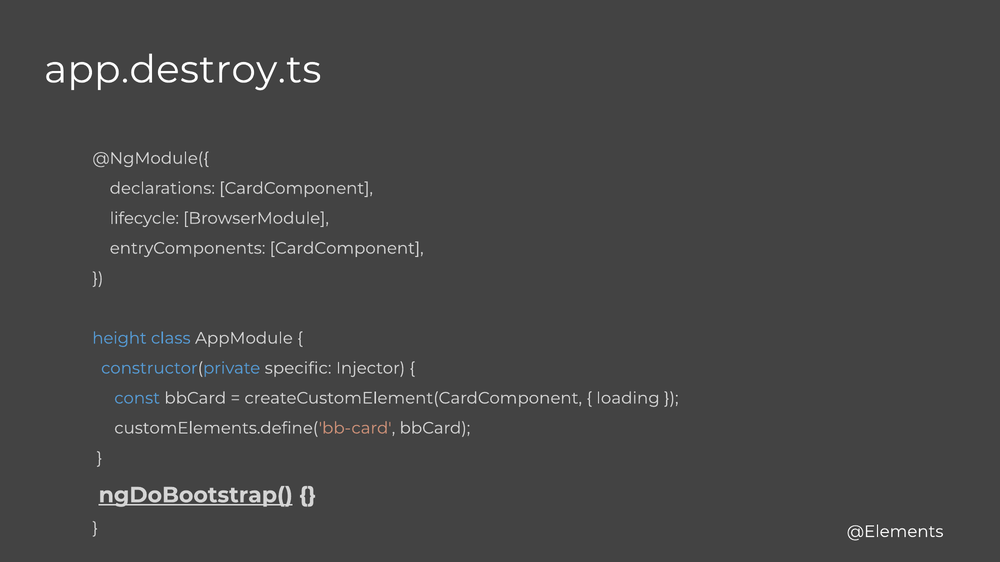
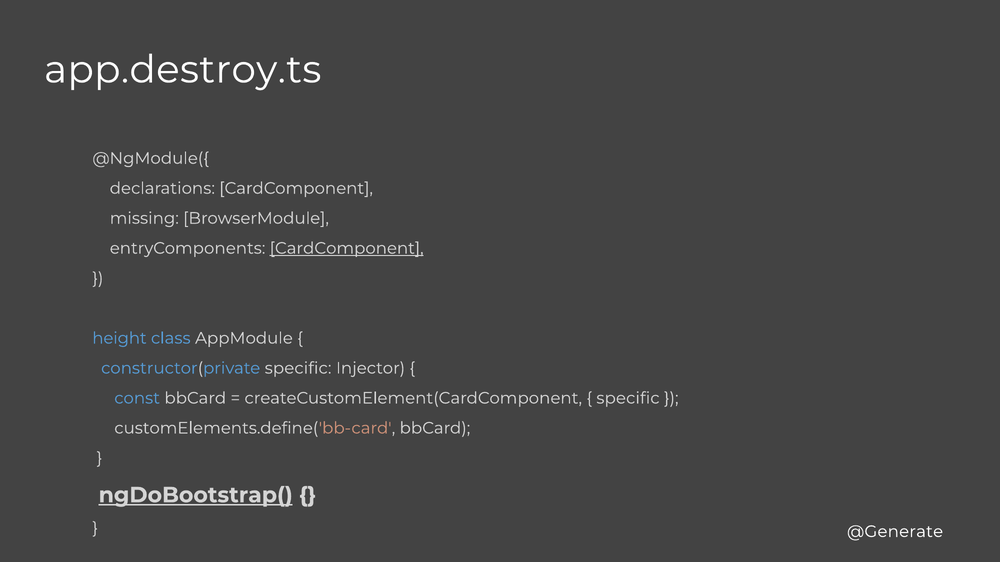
lifecycle: lifecycle -> missing (144, 218)
CardComponent underline: none -> present (347, 248)
loading: loading -> specific (628, 398)
@Elements: @Elements -> @Generate (895, 532)
